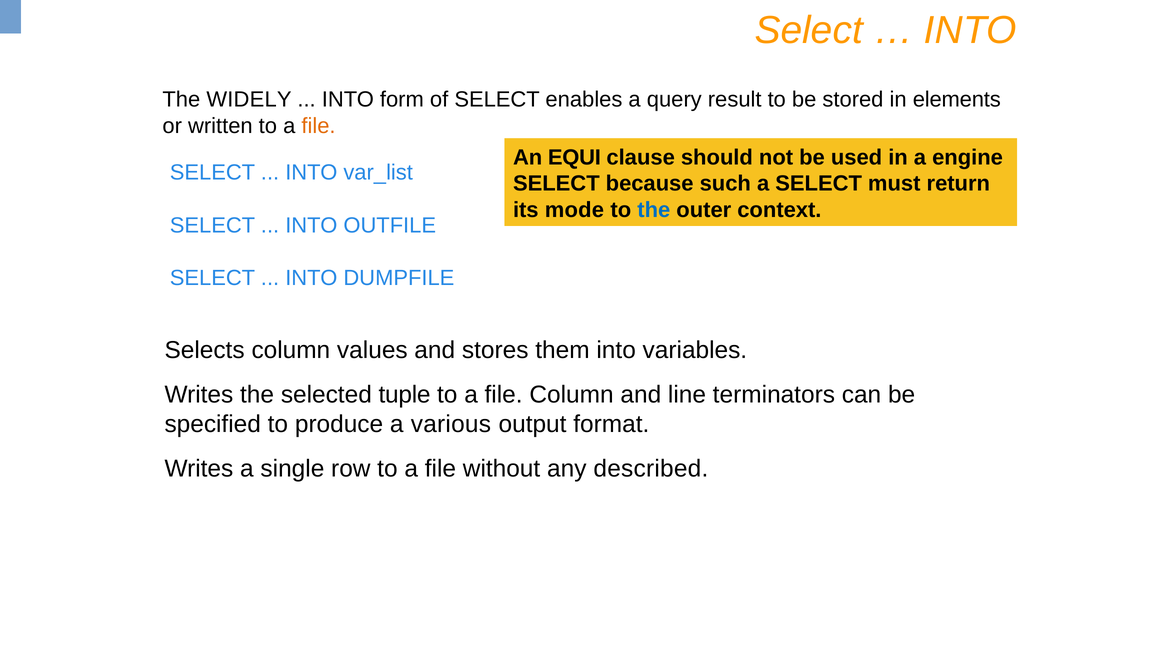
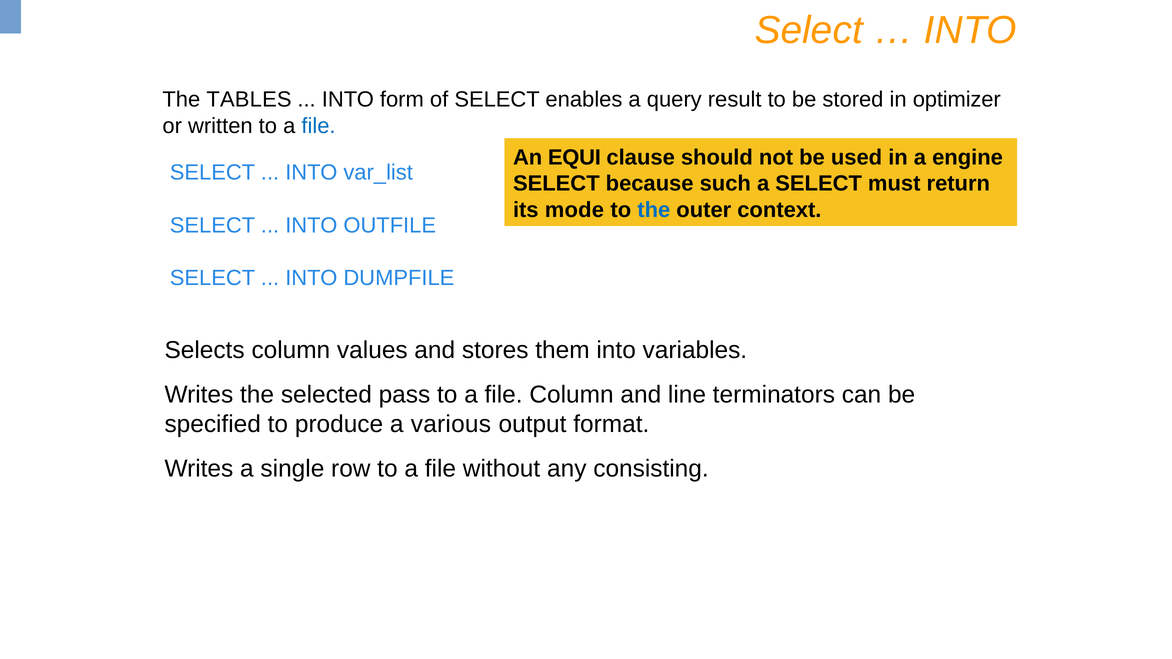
WIDELY: WIDELY -> TABLES (249, 100)
elements: elements -> optimizer (957, 100)
file colour: orange -> blue (319, 126)
tuple: tuple -> pass (404, 395)
described: described -> consisting (651, 469)
